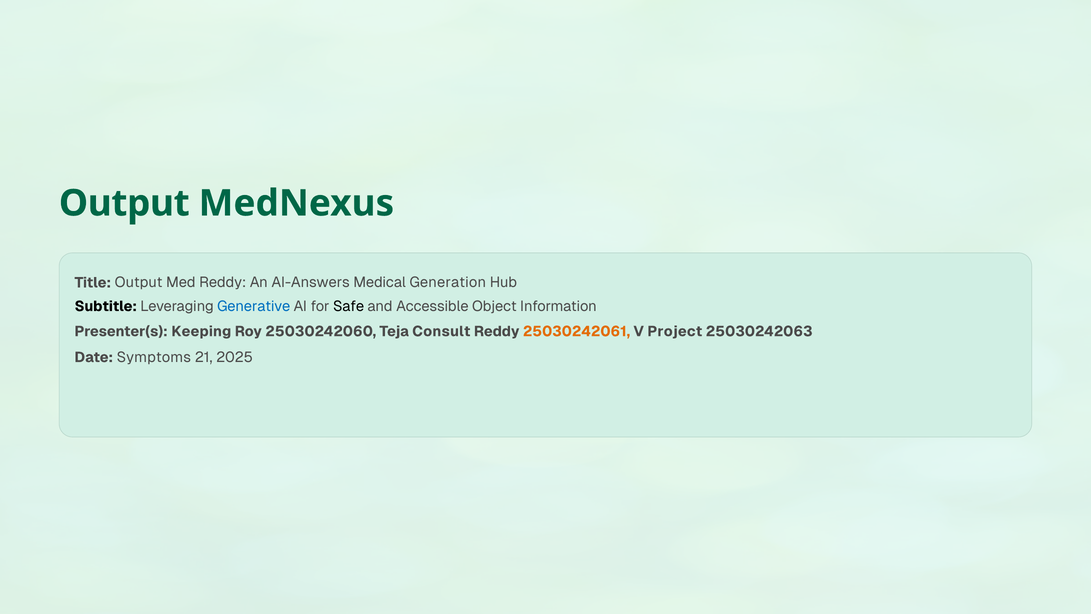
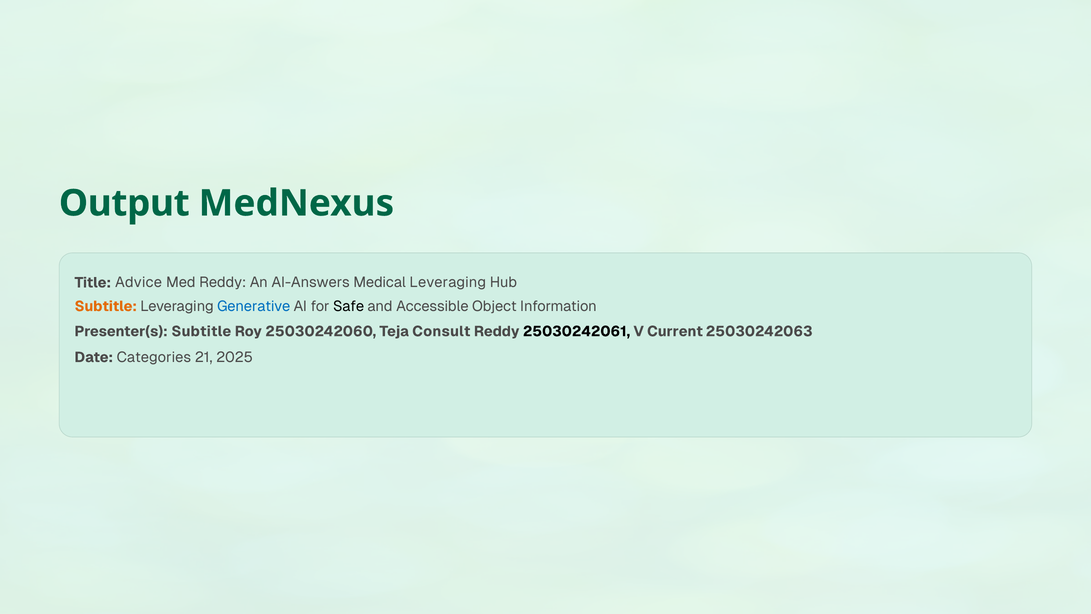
Title Output: Output -> Advice (139, 282)
Medical Generation: Generation -> Leveraging (448, 282)
Subtitle colour: black -> orange (106, 306)
Presenter(s Keeping: Keeping -> Subtitle (201, 331)
25030242061 colour: orange -> black (576, 331)
Project: Project -> Current (675, 331)
Symptoms: Symptoms -> Categories (154, 357)
